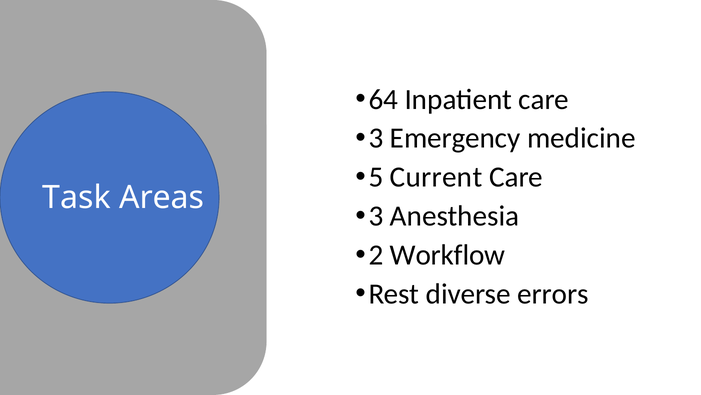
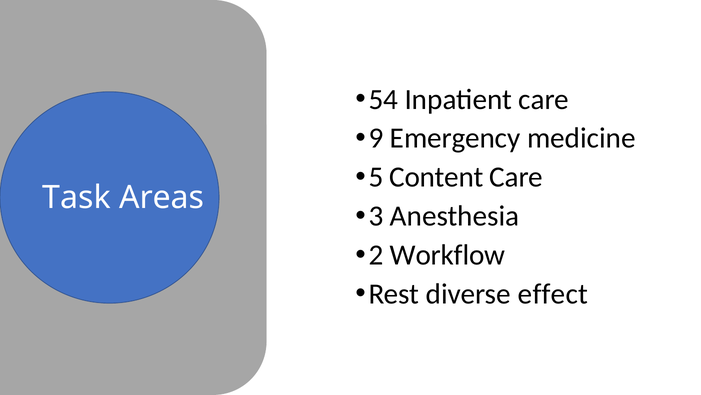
64: 64 -> 54 (383, 99)
3: 3 -> 9 (376, 138)
Current: Current -> Content (436, 177)
errors: errors -> effect (553, 293)
